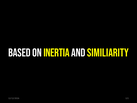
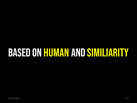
INERTIA: INERTIA -> HUMAN (56, 53)
